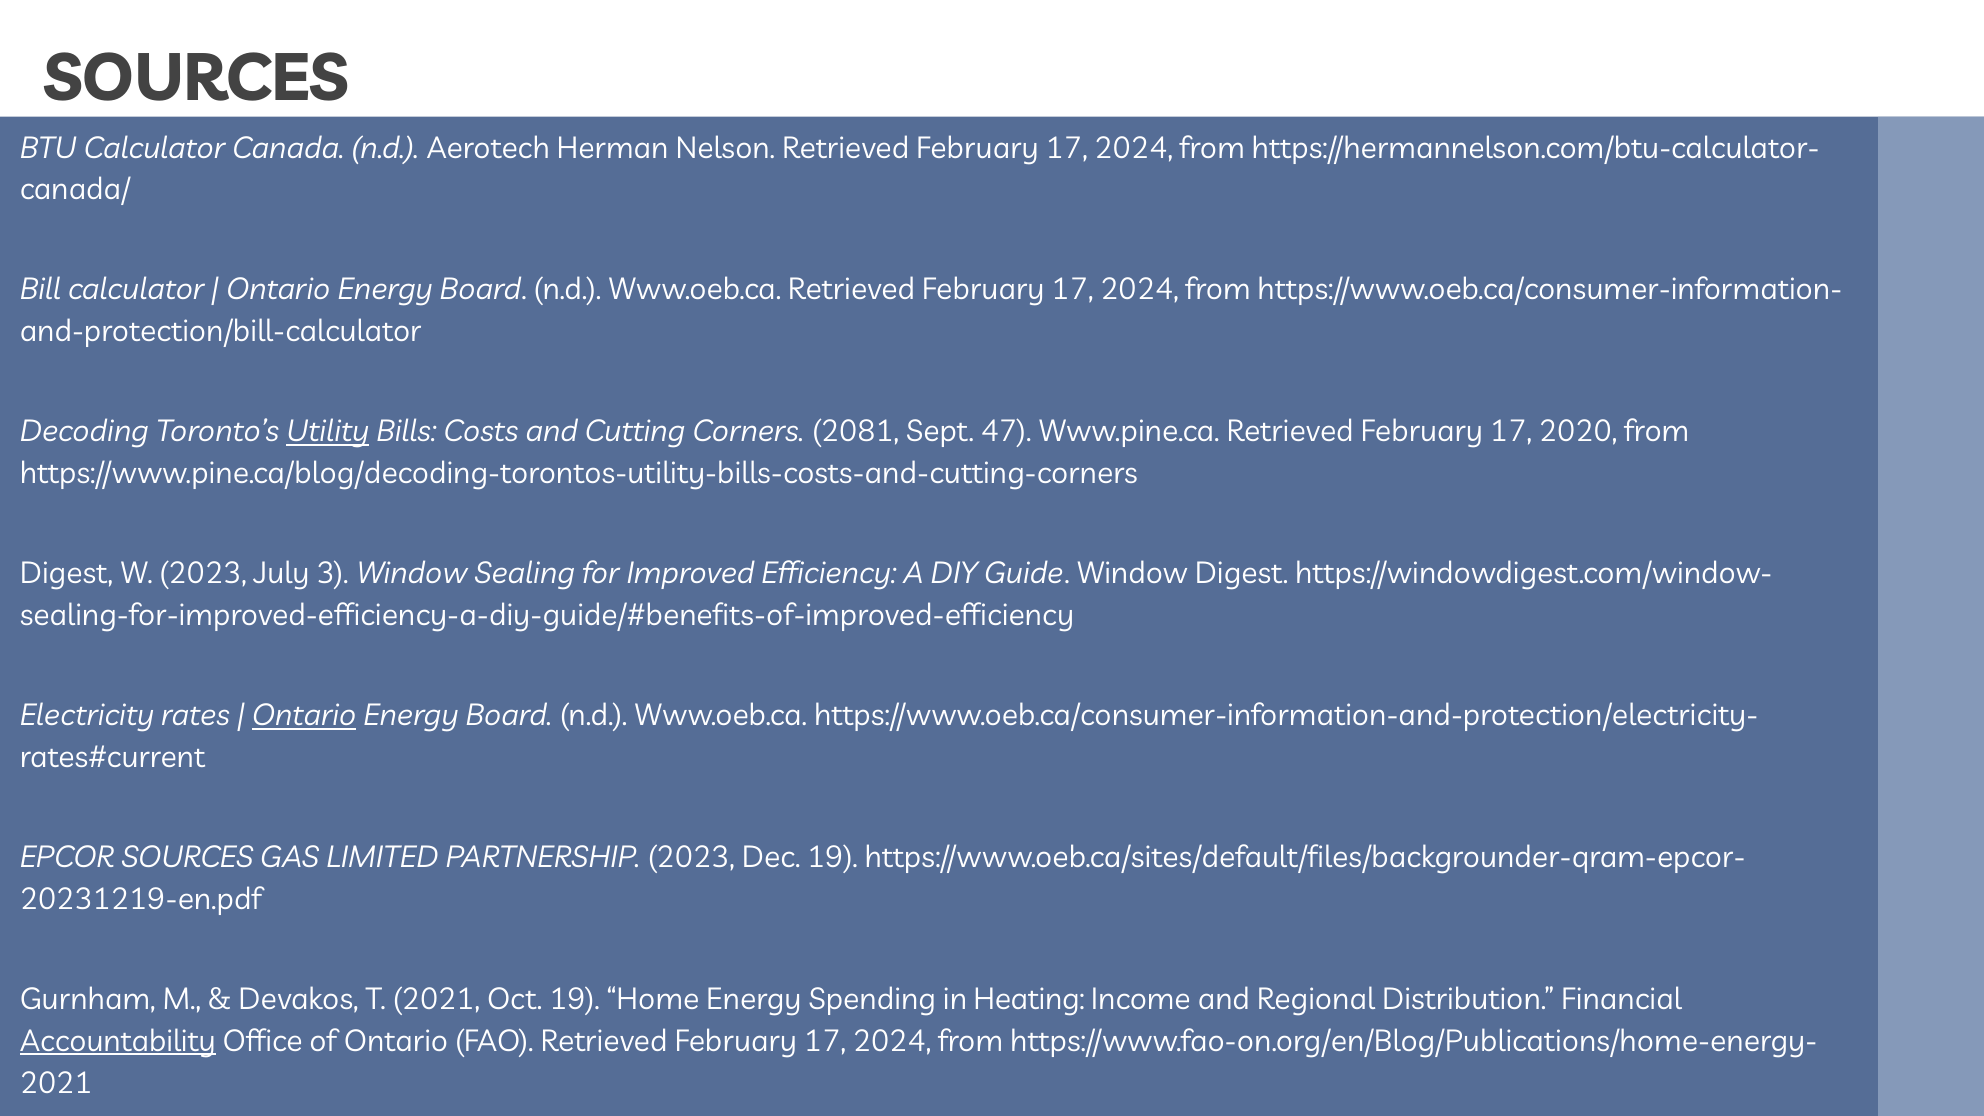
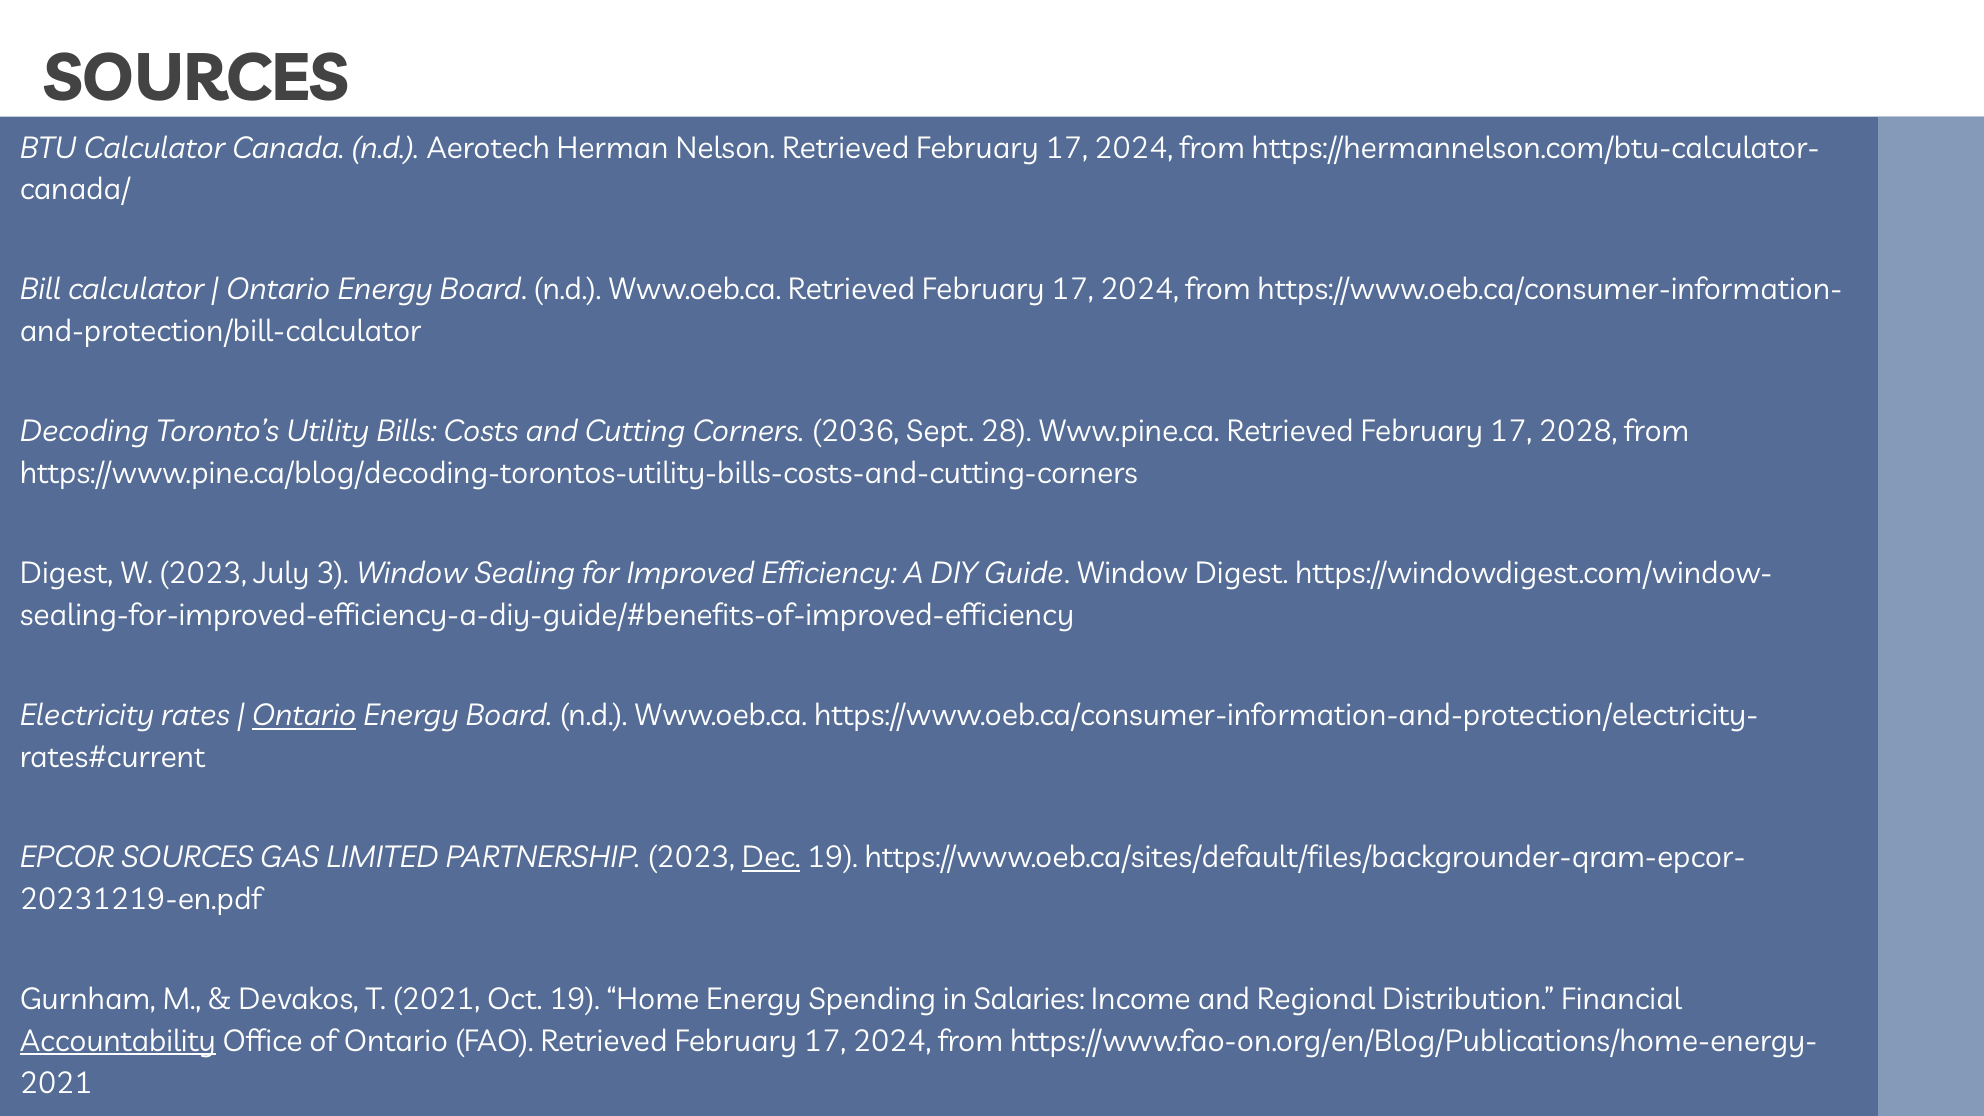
Utility underline: present -> none (328, 432)
2081: 2081 -> 2036 (856, 432)
47: 47 -> 28 (1006, 432)
2020: 2020 -> 2028 (1578, 432)
Dec underline: none -> present (771, 858)
Heating: Heating -> Salaries (1029, 1000)
